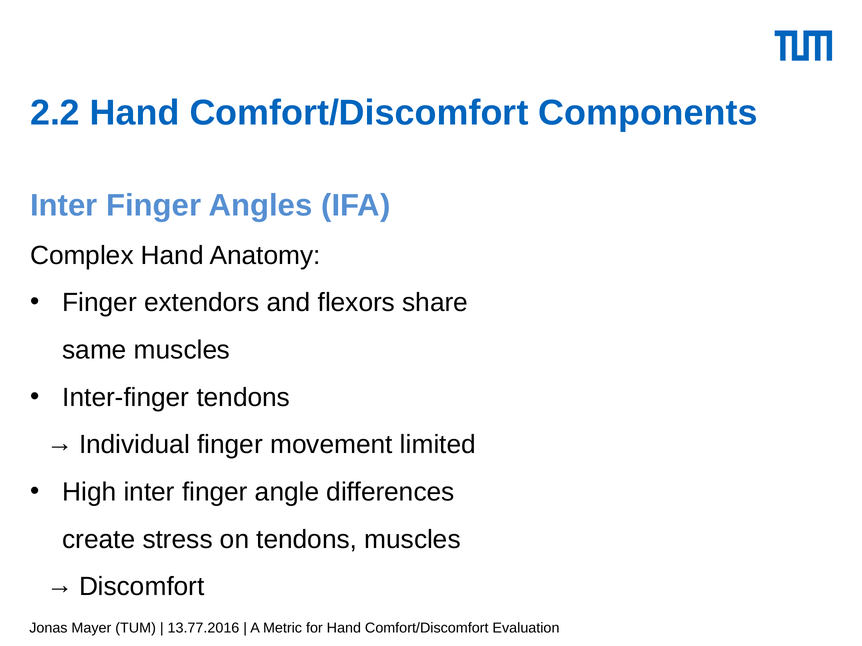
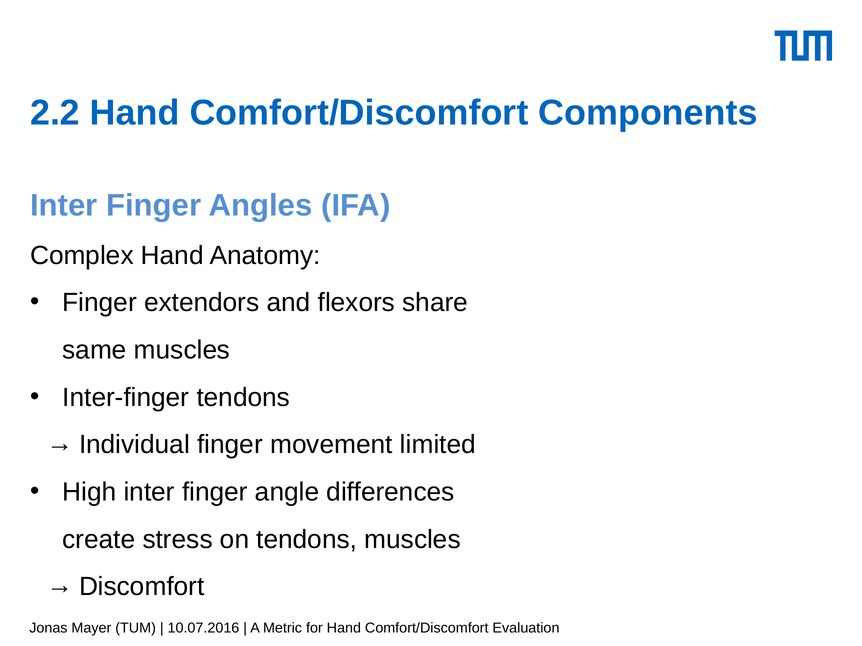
13.77.2016: 13.77.2016 -> 10.07.2016 (203, 628)
